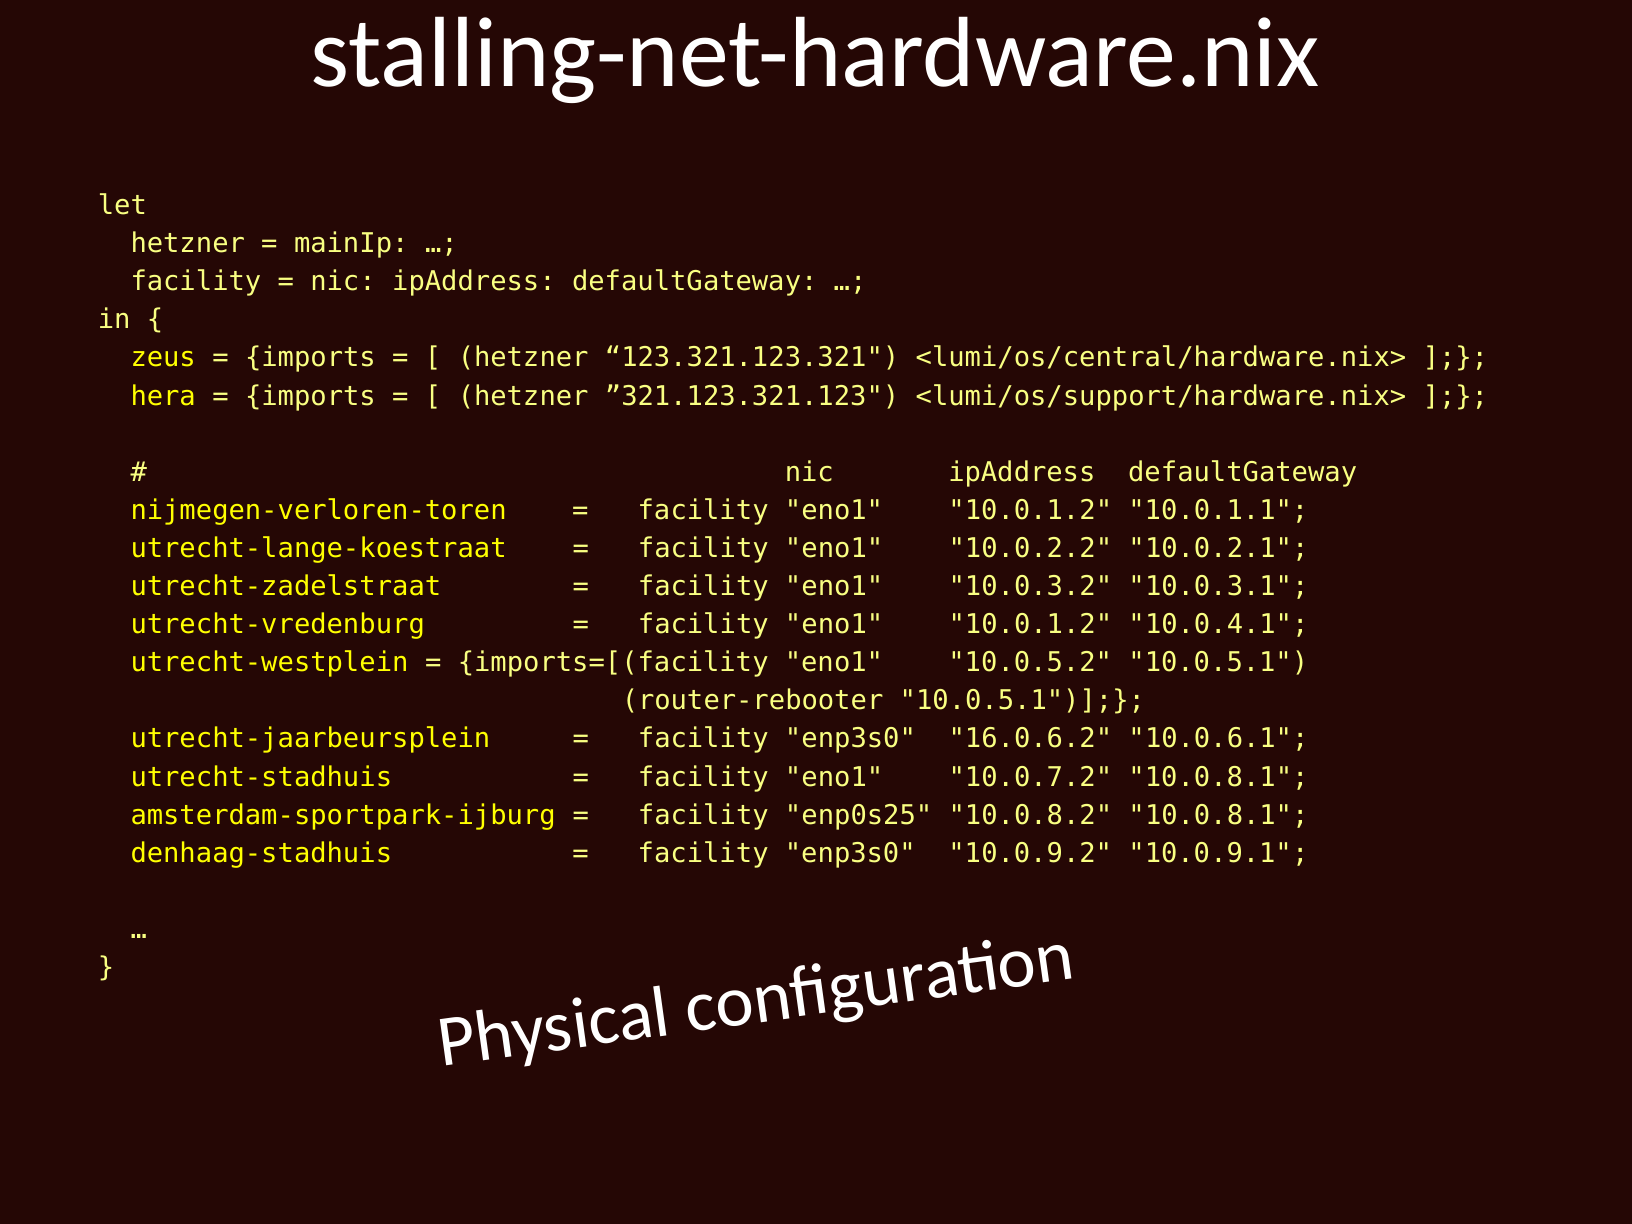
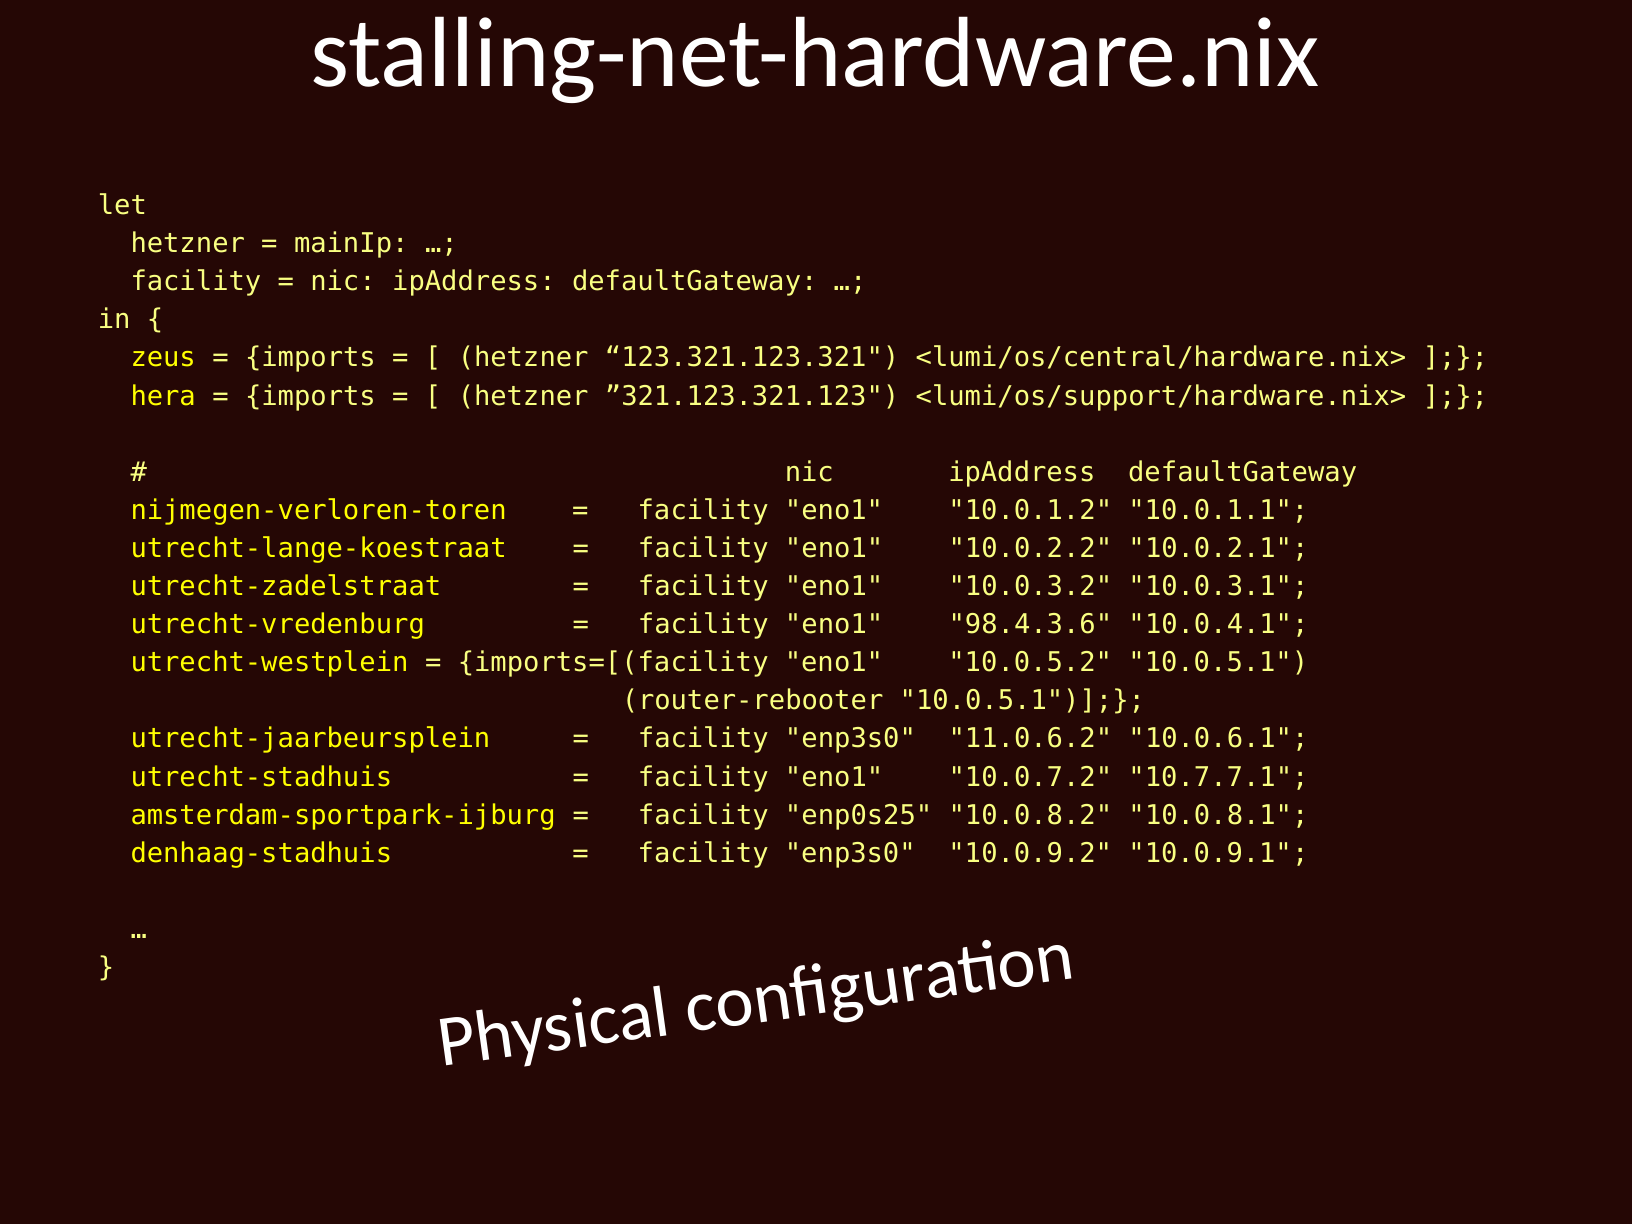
10.0.1.2: 10.0.1.2 -> 98.4.3.6 (1030, 625)
16.0.6.2: 16.0.6.2 -> 11.0.6.2 (1030, 739)
10.0.7.2 10.0.8.1: 10.0.8.1 -> 10.7.7.1 (1218, 777)
